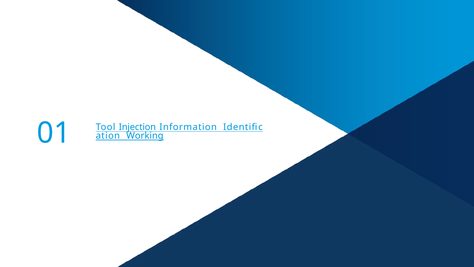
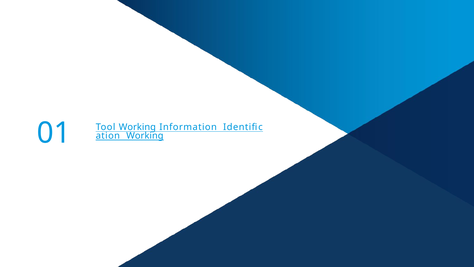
Tool Injection: Injection -> Working (137, 127)
